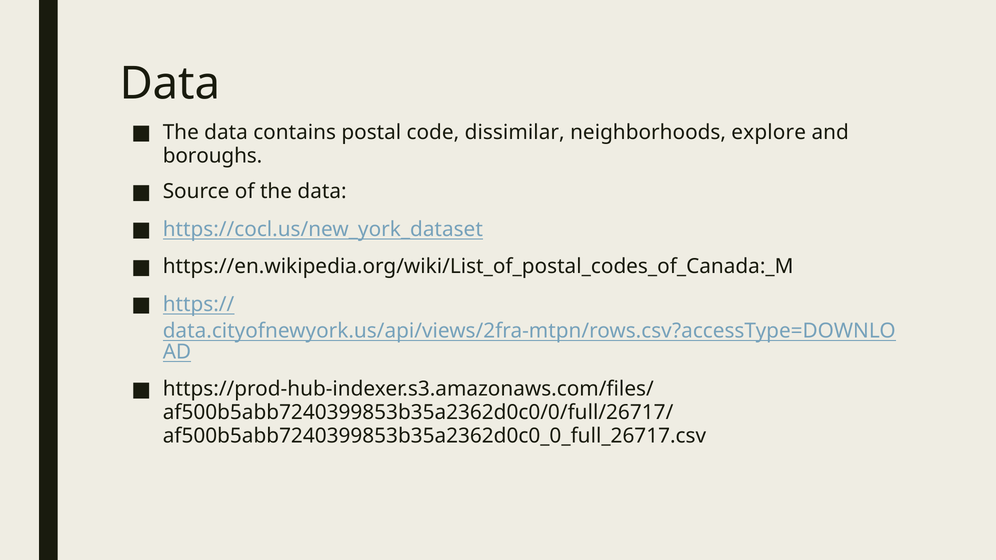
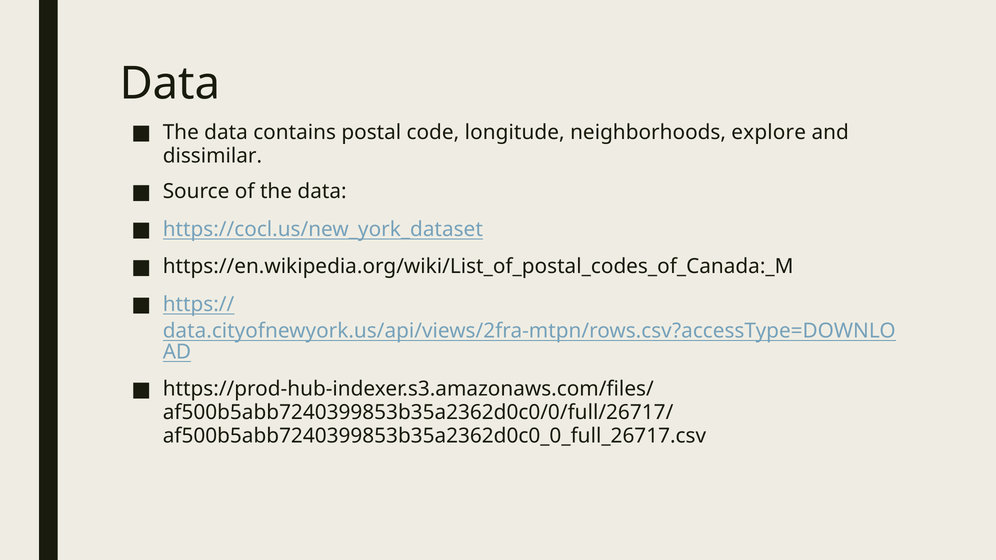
dissimilar: dissimilar -> longitude (515, 132)
boroughs: boroughs -> dissimilar (212, 156)
